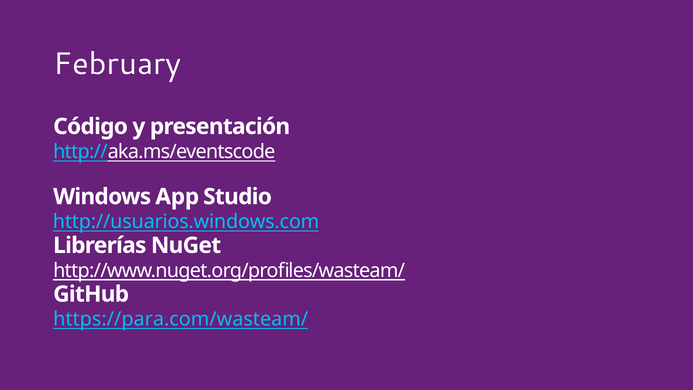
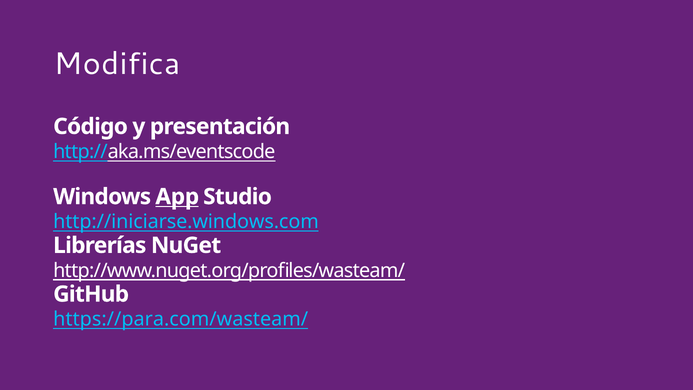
February: February -> Modifica (117, 64)
App underline: none -> present (177, 197)
http://usuarios.windows.com: http://usuarios.windows.com -> http://iniciarse.windows.com (186, 222)
